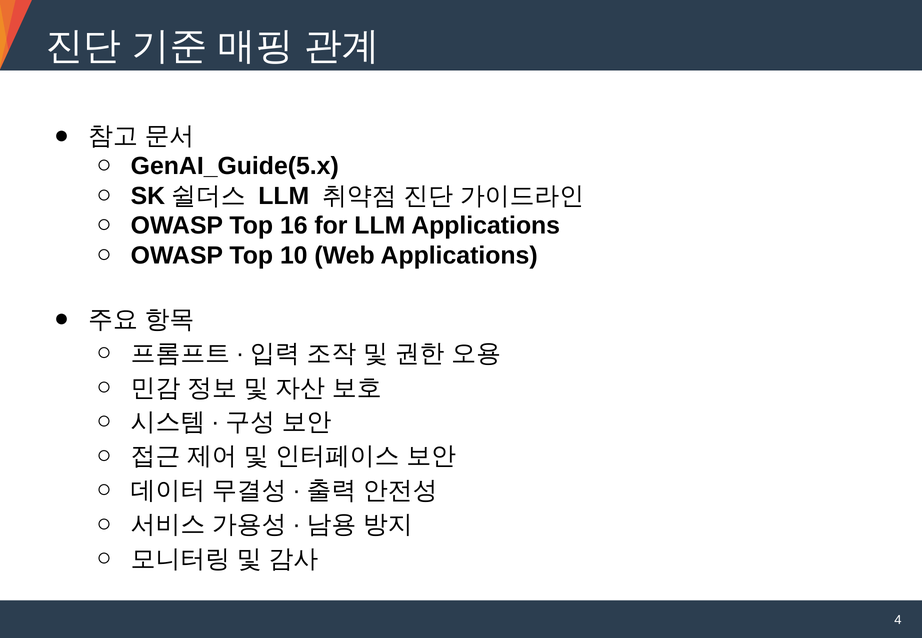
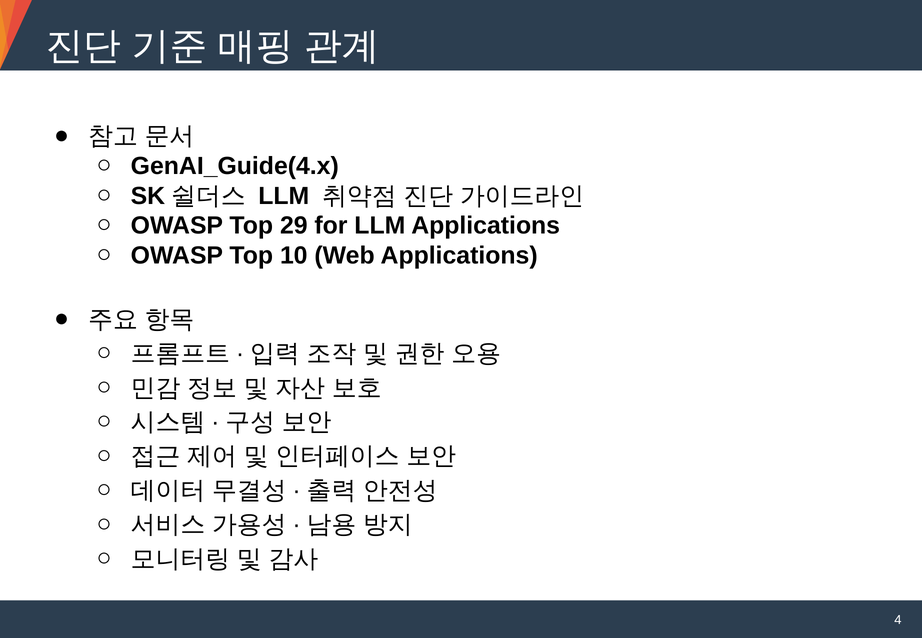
GenAI_Guide(5.x: GenAI_Guide(5.x -> GenAI_Guide(4.x (235, 166)
16: 16 -> 29 (294, 226)
